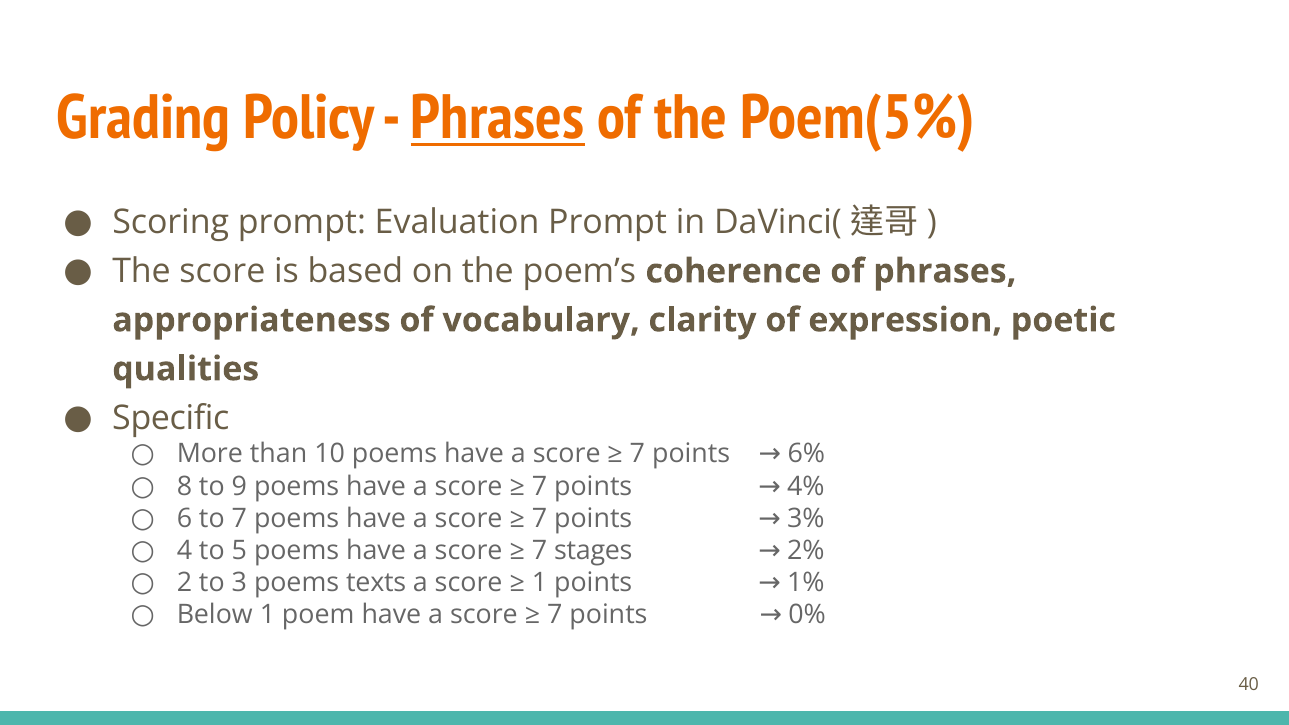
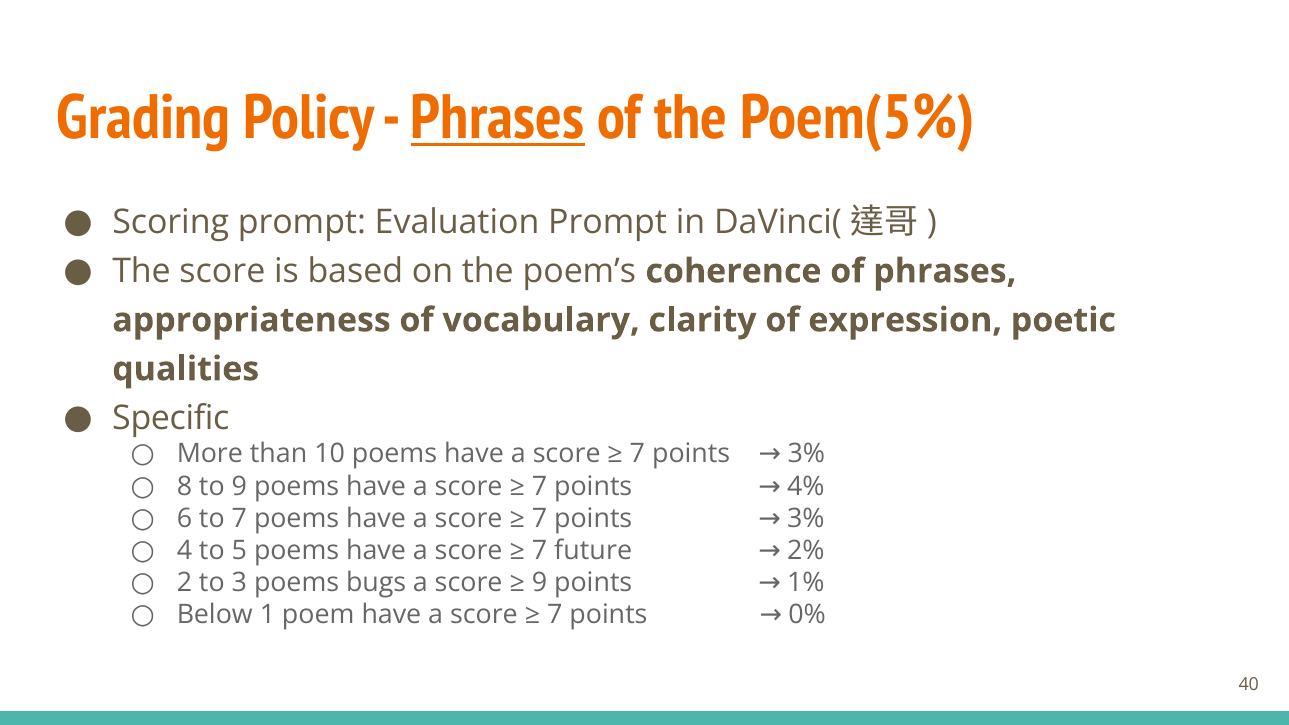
6%: 6% -> 3% (806, 454)
stages: stages -> future (593, 551)
texts: texts -> bugs (376, 583)
1: 1 -> 9 (540, 583)
